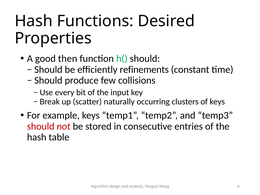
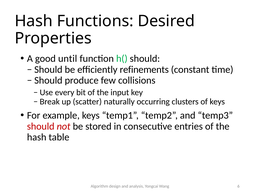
then: then -> until (68, 59)
